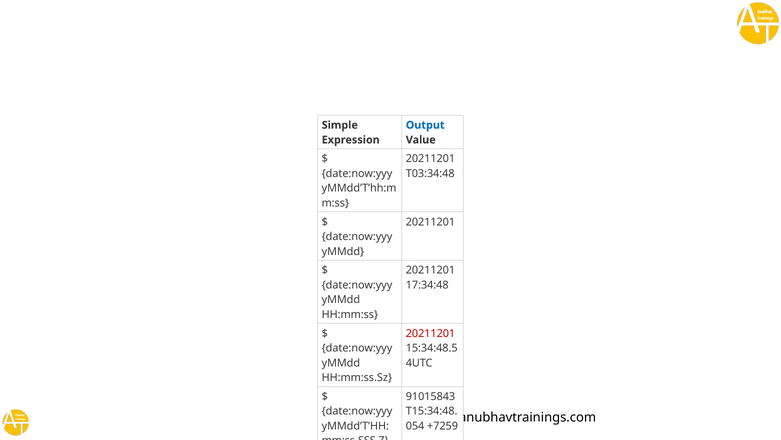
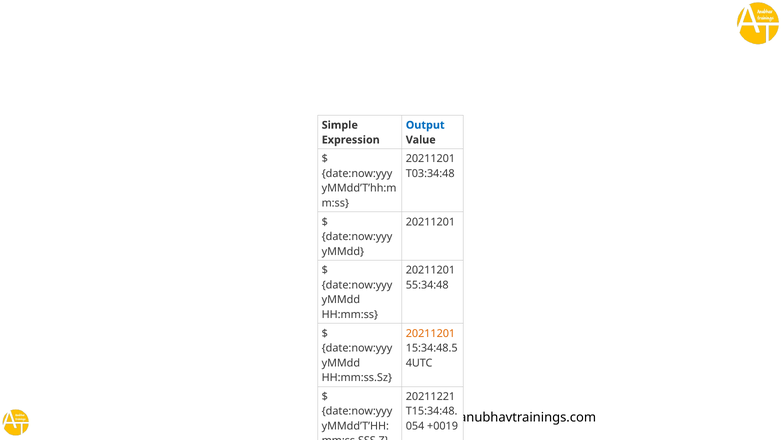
17:34:48: 17:34:48 -> 55:34:48 (427, 285)
20211201 colour: red -> orange (430, 333)
91015843: 91015843 -> 20211221 (430, 396)
+7259: +7259 -> +0019 (443, 426)
